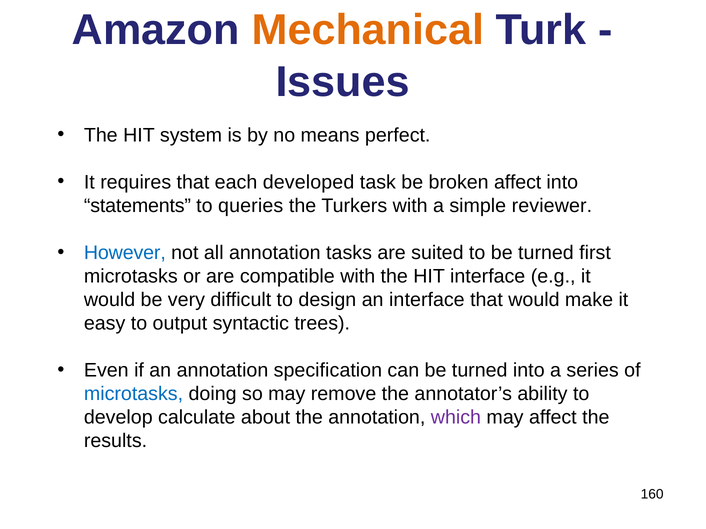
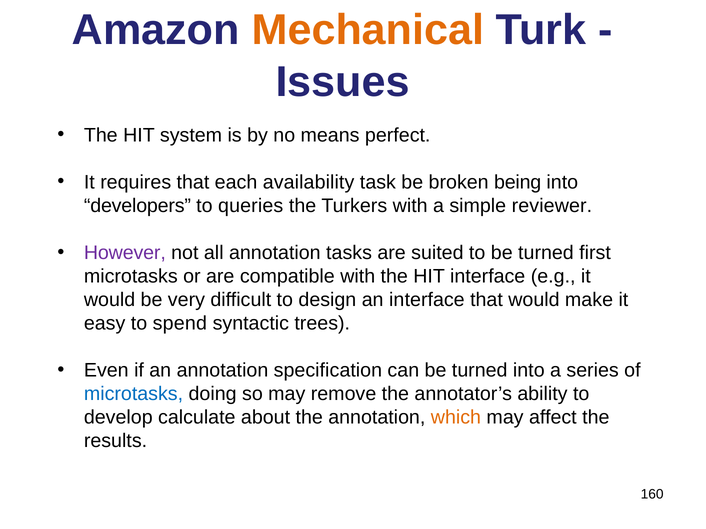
developed: developed -> availability (309, 182)
broken affect: affect -> being (518, 182)
statements: statements -> developers (137, 206)
However colour: blue -> purple (125, 253)
output: output -> spend (180, 324)
which colour: purple -> orange (456, 418)
